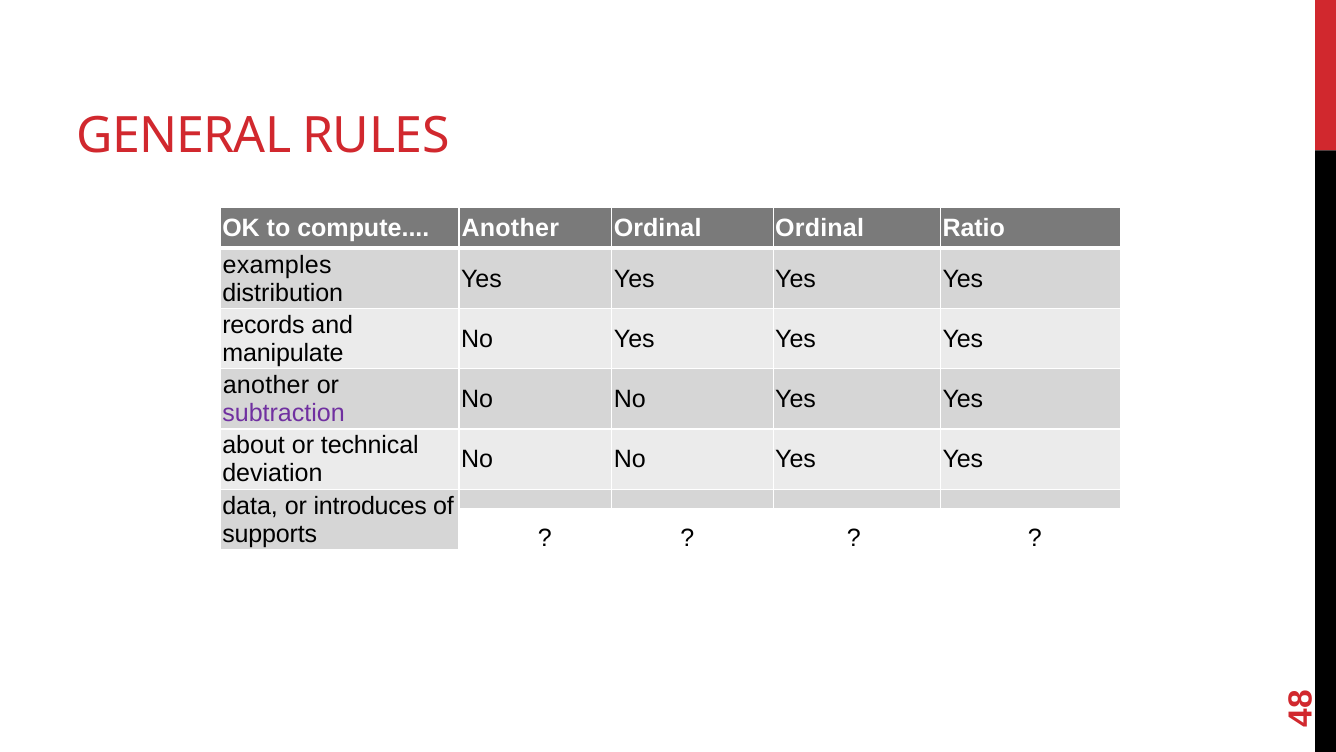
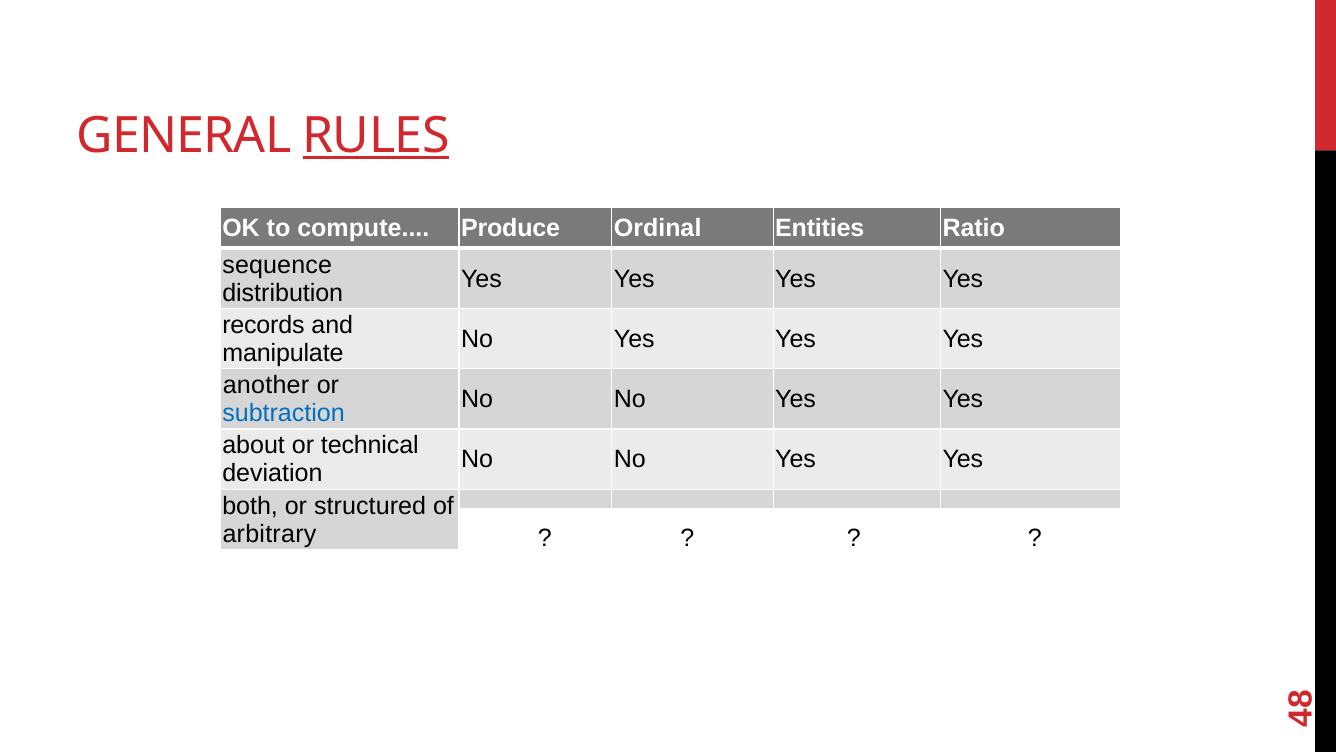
RULES underline: none -> present (376, 135)
compute Another: Another -> Produce (511, 228)
Ordinal Ordinal: Ordinal -> Entities (820, 228)
examples: examples -> sequence (277, 265)
subtraction colour: purple -> blue (284, 413)
data: data -> both (250, 506)
introduces: introduces -> structured (370, 506)
supports: supports -> arbitrary (269, 534)
